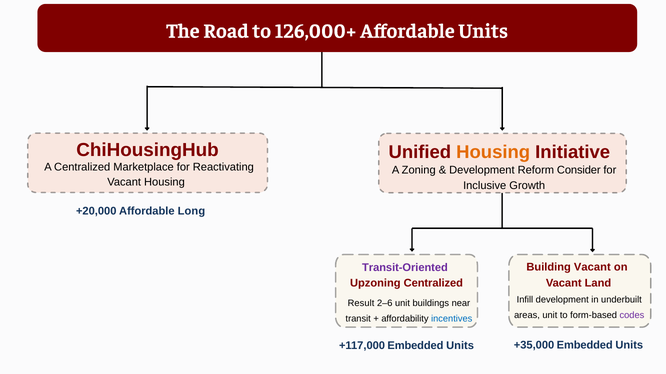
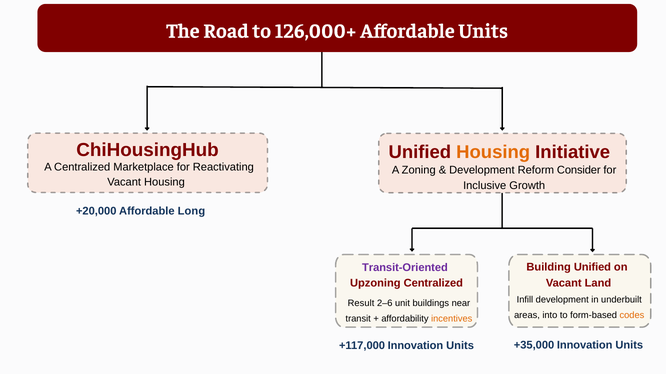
Building Vacant: Vacant -> Unified (592, 268)
areas unit: unit -> into (550, 316)
codes colour: purple -> orange (632, 316)
incentives colour: blue -> orange (452, 319)
+117,000 Embedded: Embedded -> Innovation (415, 346)
+35,000 Embedded: Embedded -> Innovation (585, 346)
